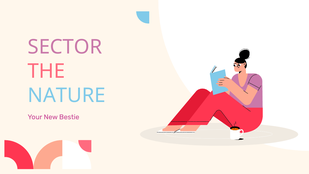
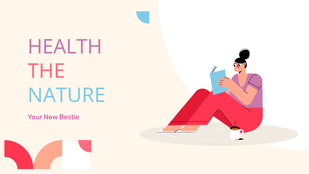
SECTOR: SECTOR -> HEALTH (65, 47)
